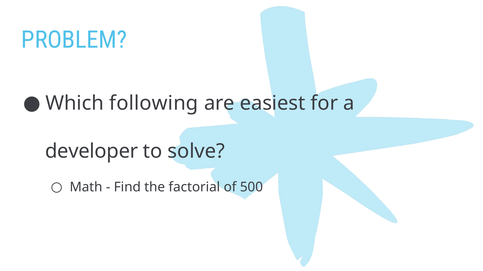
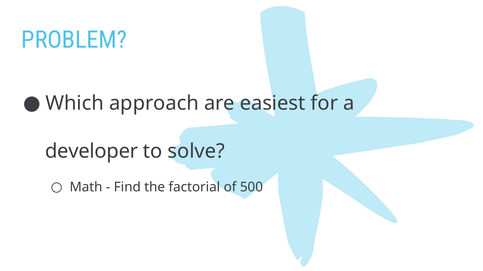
following: following -> approach (154, 103)
